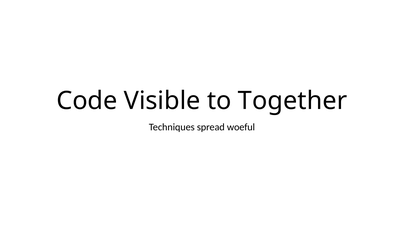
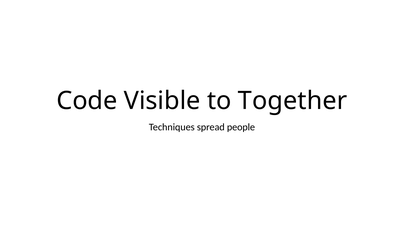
woeful: woeful -> people (241, 127)
